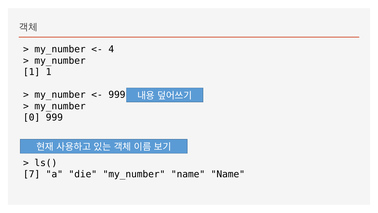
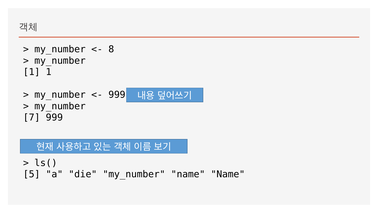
4: 4 -> 8 (111, 49)
0: 0 -> 7 (32, 117)
7: 7 -> 5 (32, 174)
